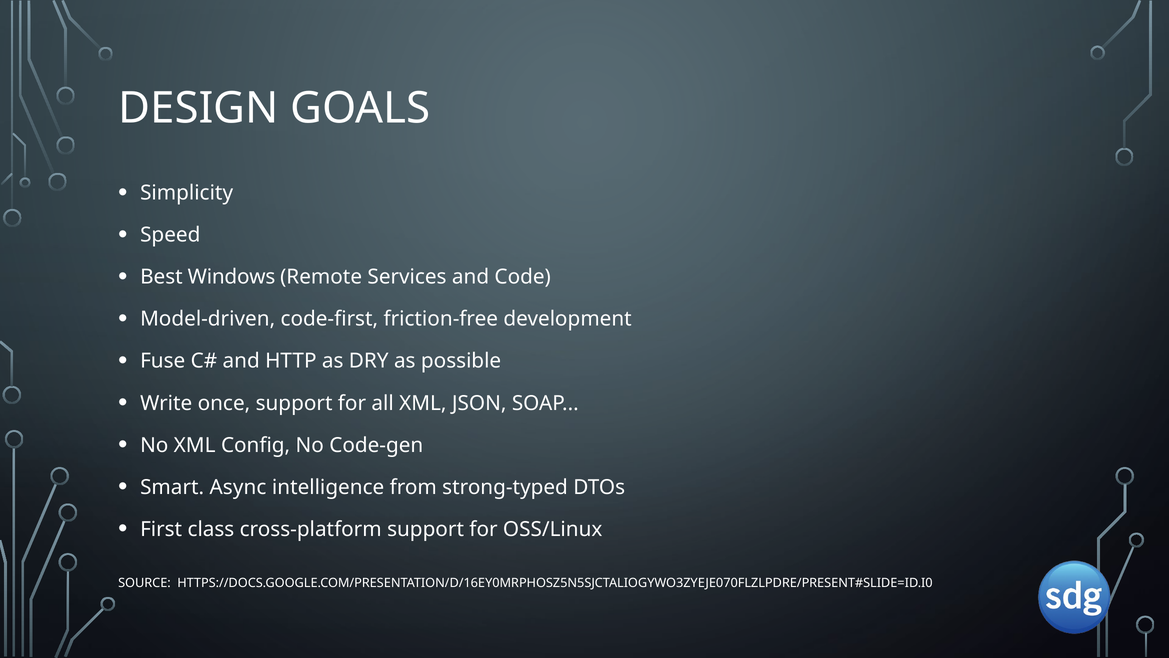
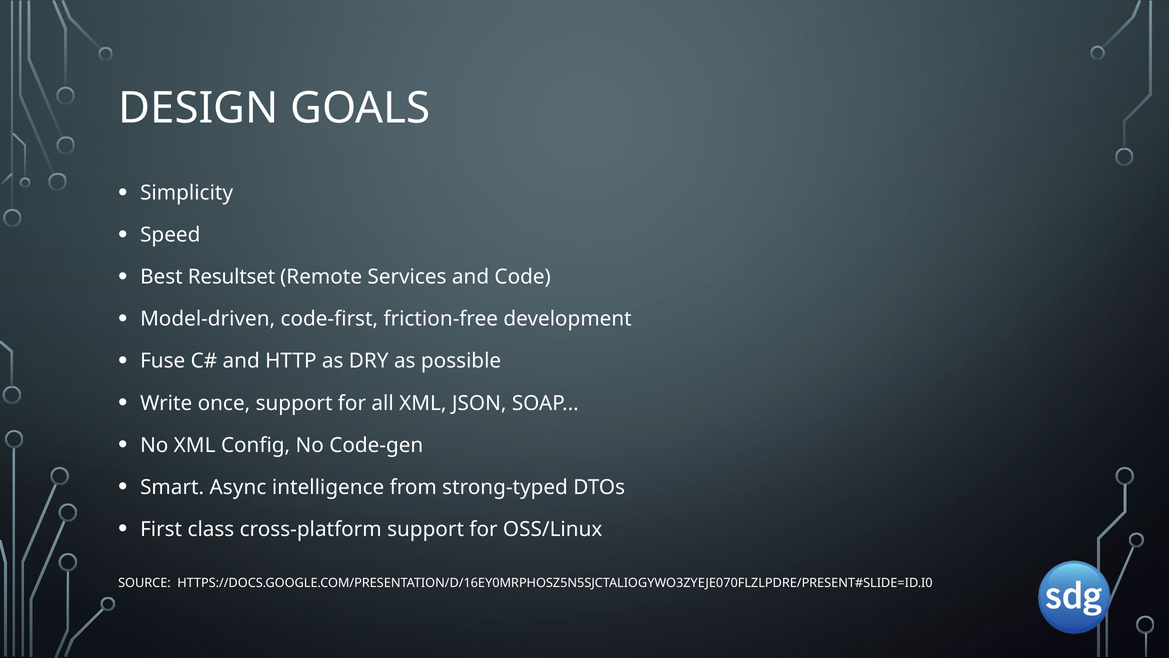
Windows: Windows -> Resultset (232, 277)
